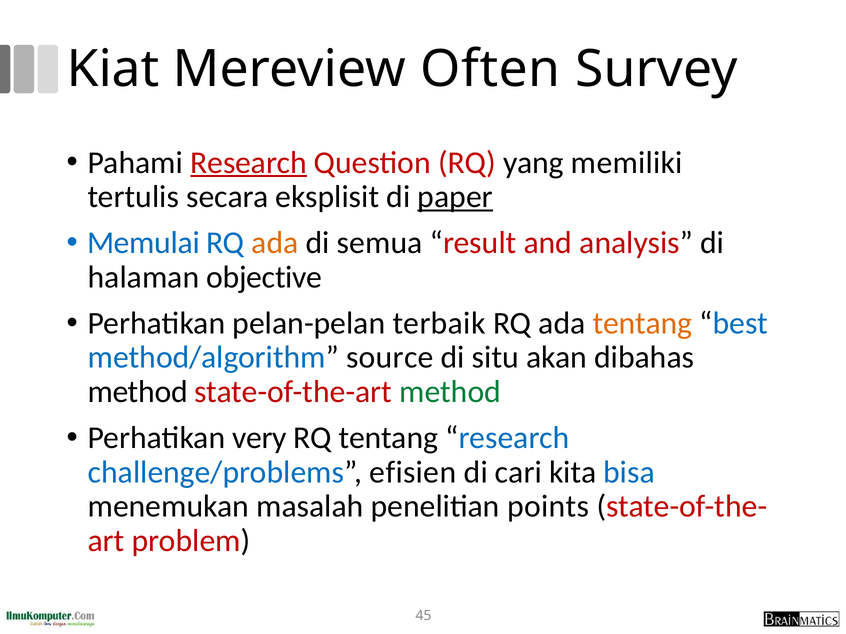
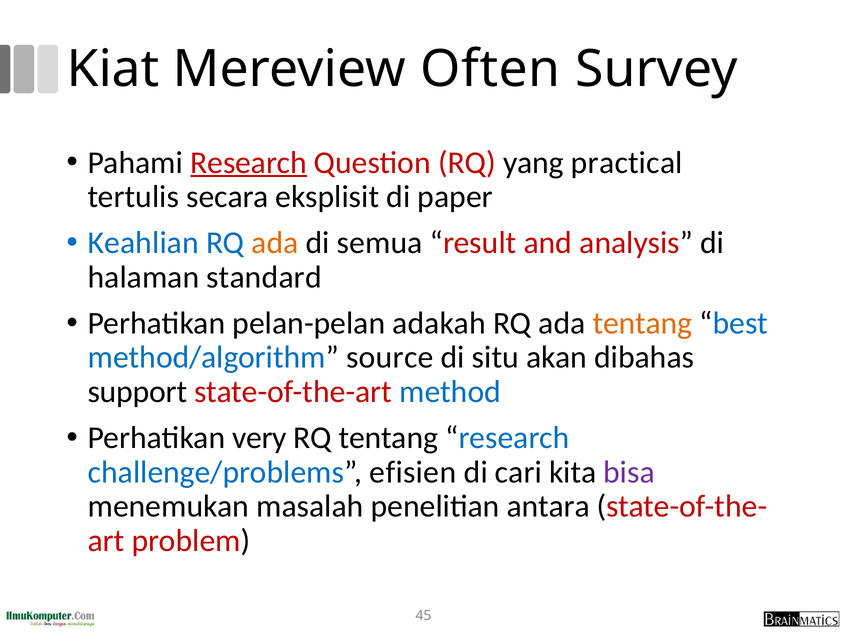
memiliki: memiliki -> practical (627, 163)
paper underline: present -> none (455, 197)
Memulai: Memulai -> Keahlian (143, 243)
objective: objective -> standard (264, 277)
terbaik: terbaik -> adakah (439, 323)
method: method -> support (138, 392)
method colour: green -> blue (450, 392)
bisa colour: blue -> purple (629, 472)
points: points -> antara (548, 507)
